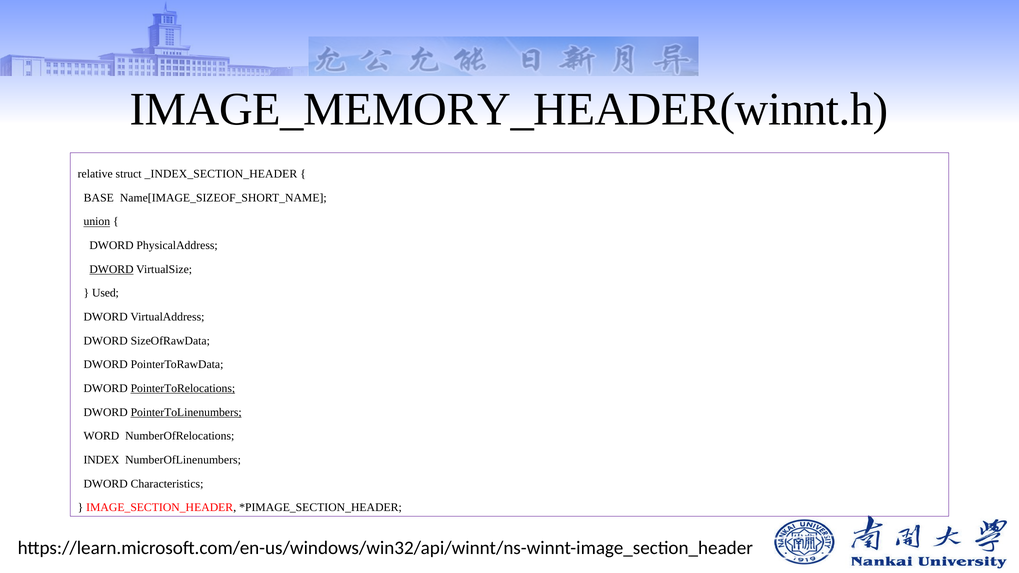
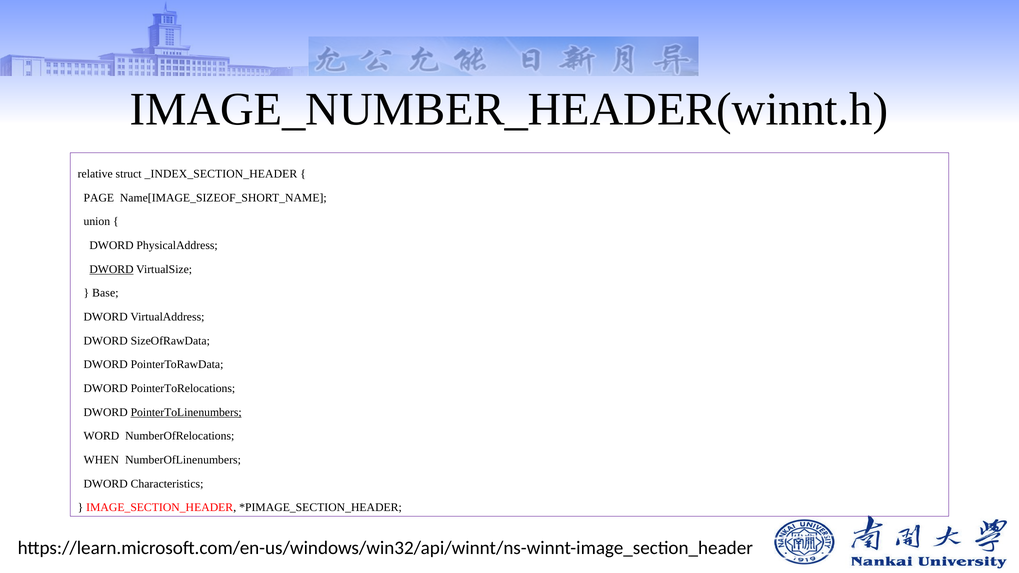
IMAGE_MEMORY_HEADER(winnt.h: IMAGE_MEMORY_HEADER(winnt.h -> IMAGE_NUMBER_HEADER(winnt.h (509, 109)
BASE: BASE -> PAGE (99, 198)
union underline: present -> none (97, 222)
Used: Used -> Base (105, 293)
PointerToRelocations underline: present -> none (183, 388)
INDEX: INDEX -> WHEN (101, 460)
